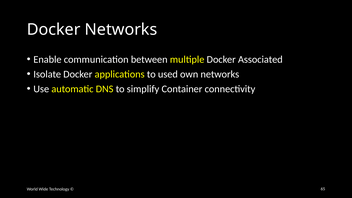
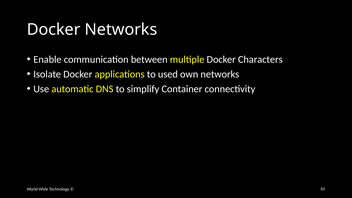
Associated: Associated -> Characters (260, 59)
